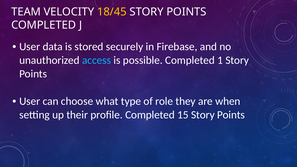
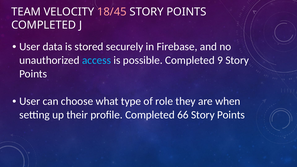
18/45 colour: yellow -> pink (112, 12)
1: 1 -> 9 (220, 60)
15: 15 -> 66 (183, 115)
